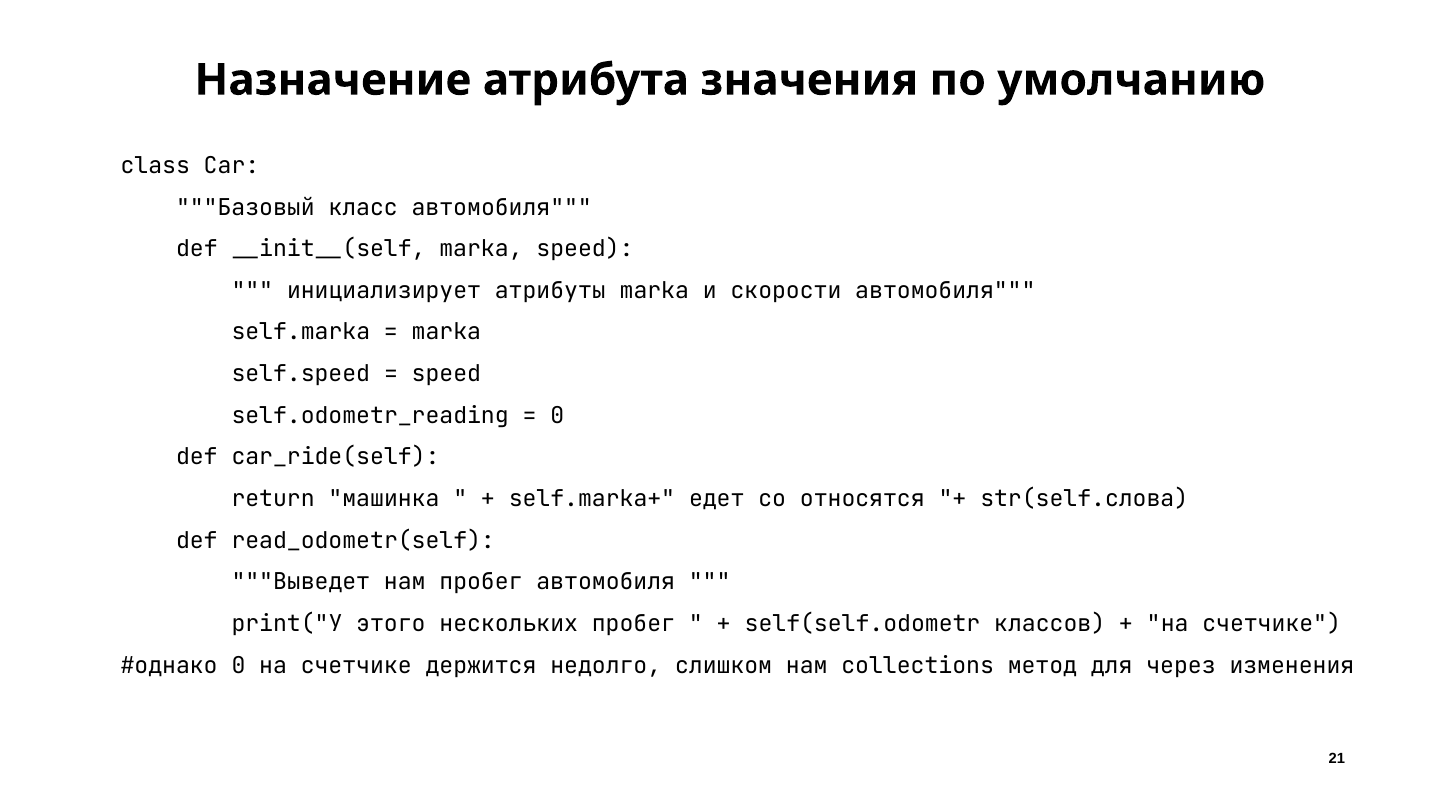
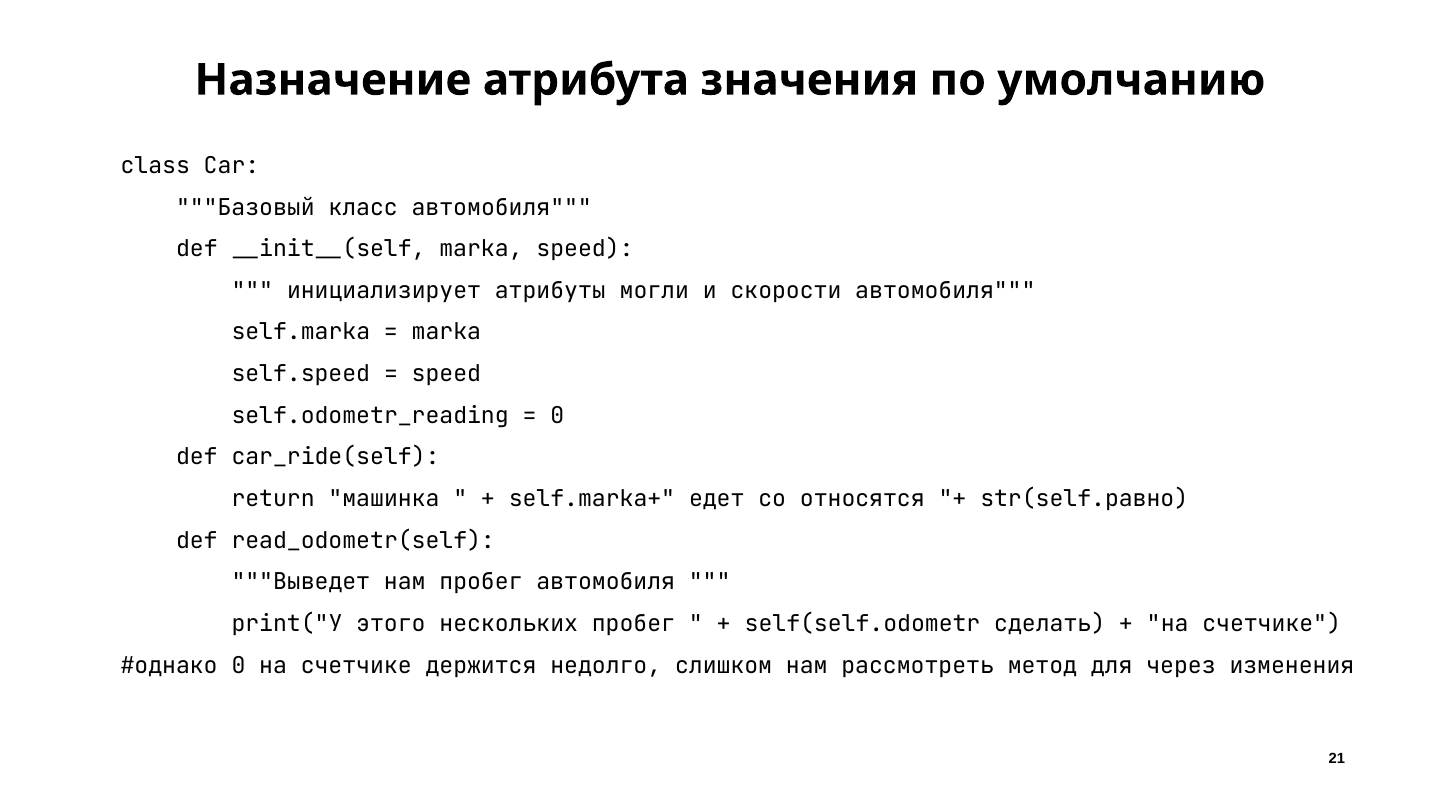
атрибуты marka: marka -> могли (654, 291)
str(self.слова: str(self.слова -> str(self.равно (1084, 499)
self(self.odometr_классов: self(self.odometr_классов -> self(self.odometr_сделать (925, 624)
collections: collections -> рассмотреть (918, 666)
